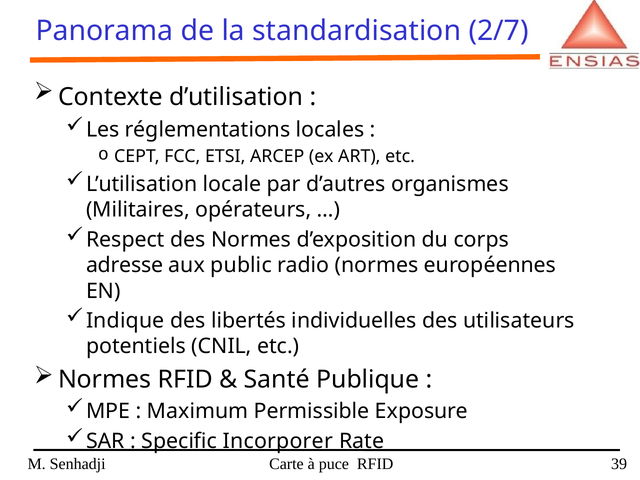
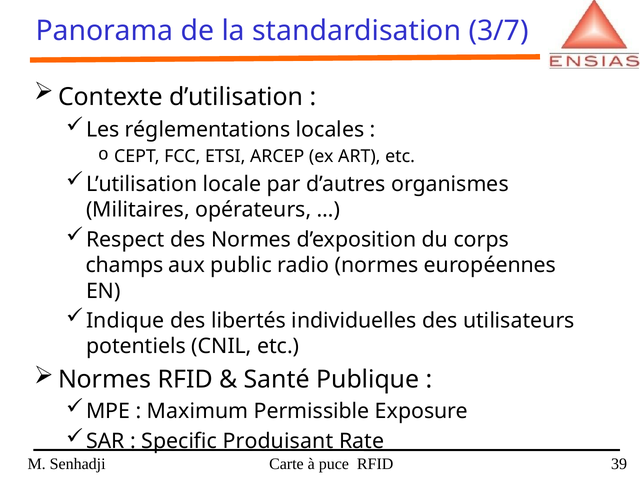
2/7: 2/7 -> 3/7 (499, 31)
adresse: adresse -> champs (125, 265)
Incorporer: Incorporer -> Produisant (278, 441)
